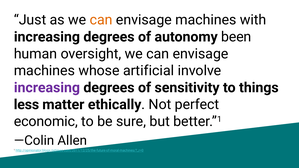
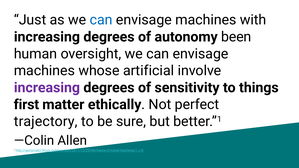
can colour: orange -> blue (101, 20)
less: less -> first (26, 105)
economic: economic -> trajectory (46, 122)
